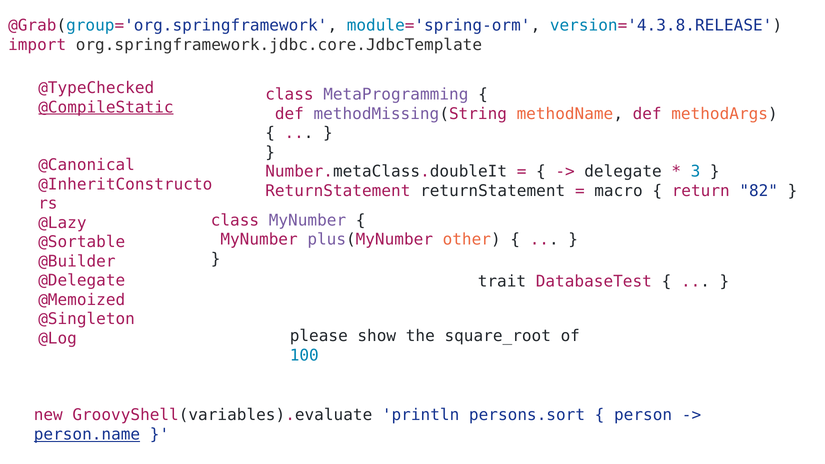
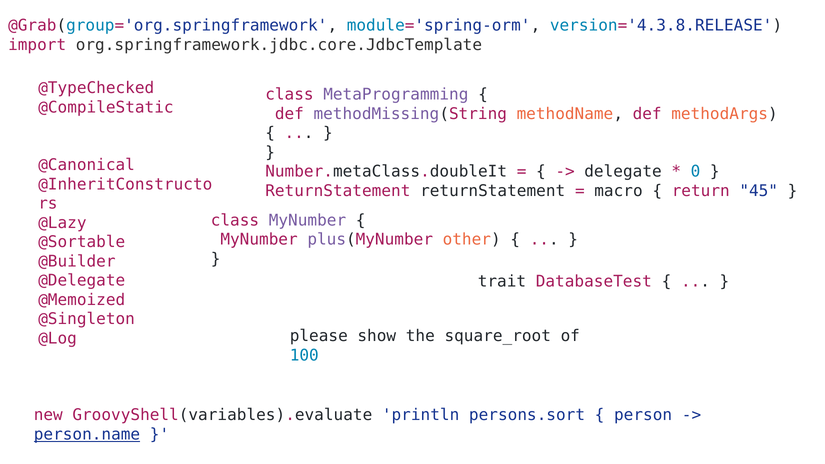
@CompileStatic underline: present -> none (106, 107)
3: 3 -> 0 (696, 172)
82: 82 -> 45 (759, 191)
